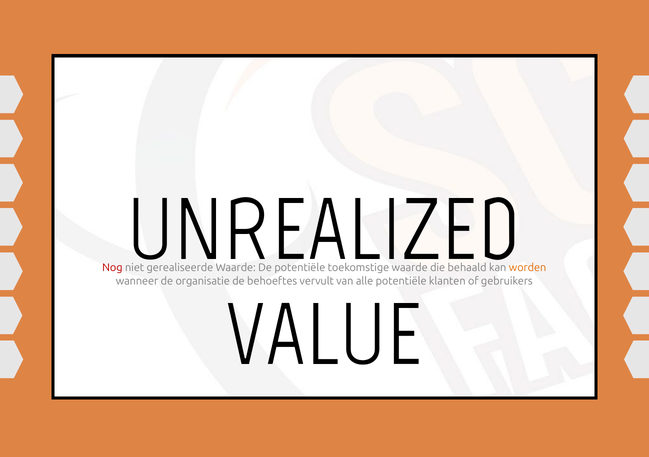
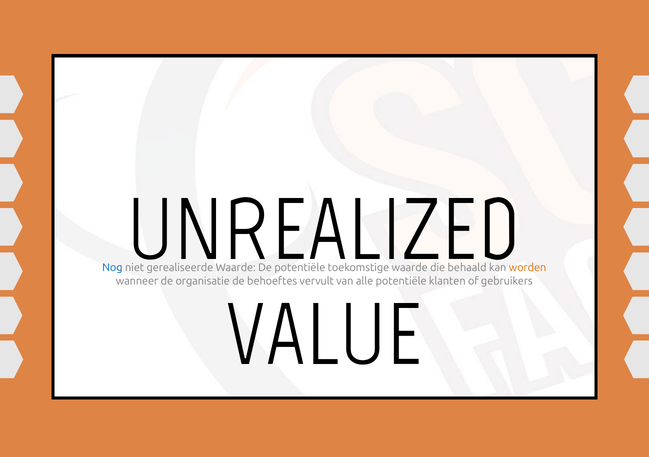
Nog colour: red -> blue (112, 268)
